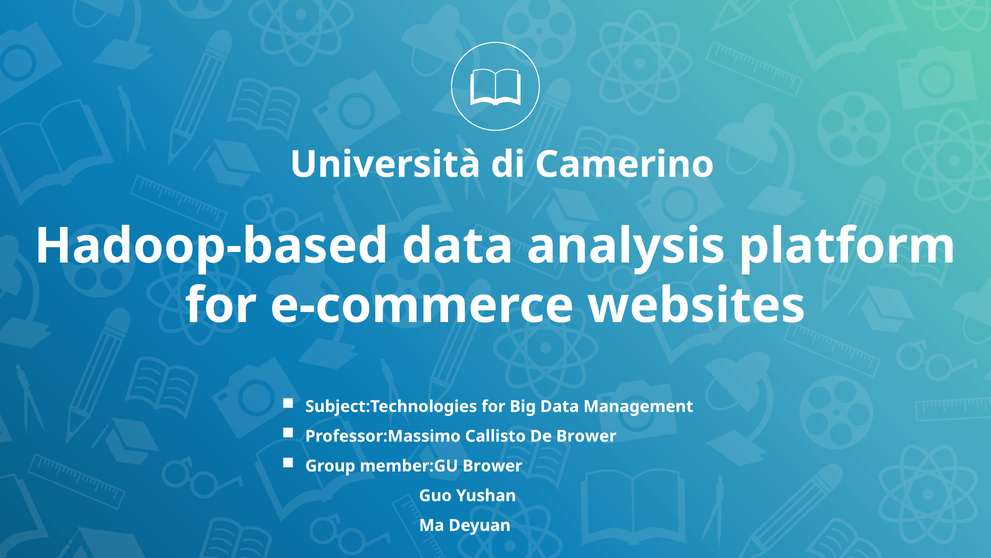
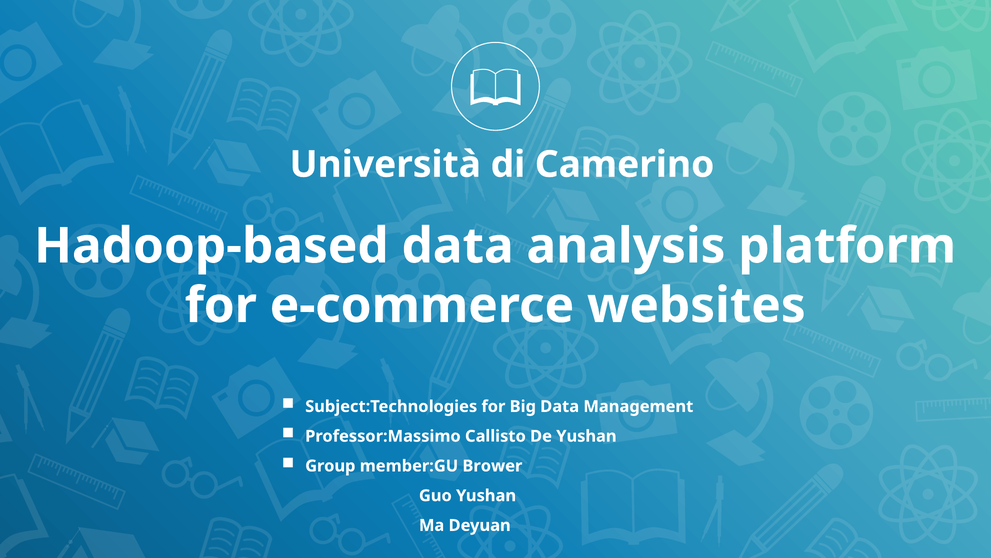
De Brower: Brower -> Yushan (586, 436)
